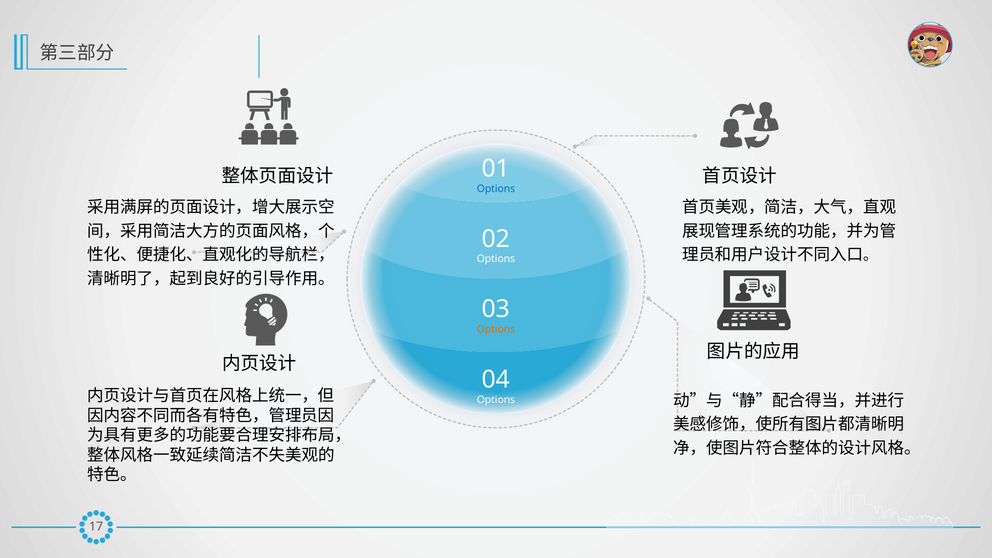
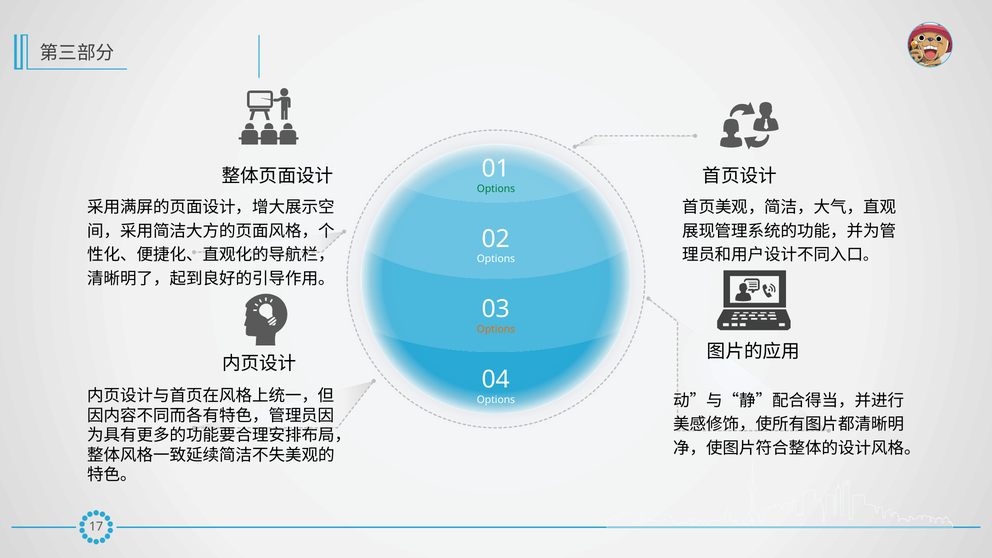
Options colour: blue -> green (496, 189)
